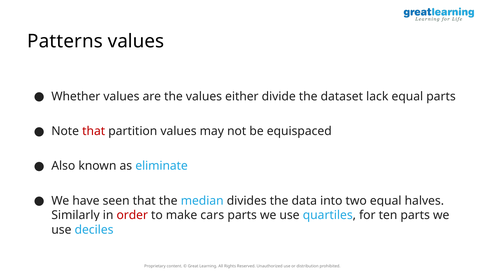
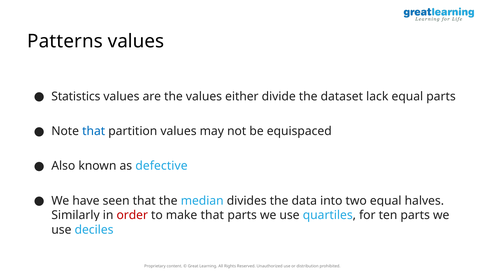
Whether: Whether -> Statistics (76, 96)
that colour: red -> blue (94, 131)
eliminate: eliminate -> defective (161, 166)
make cars: cars -> that (212, 215)
